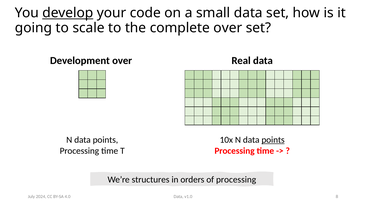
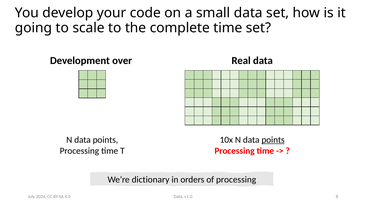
develop underline: present -> none (68, 13)
complete over: over -> time (228, 28)
structures: structures -> dictionary (151, 180)
